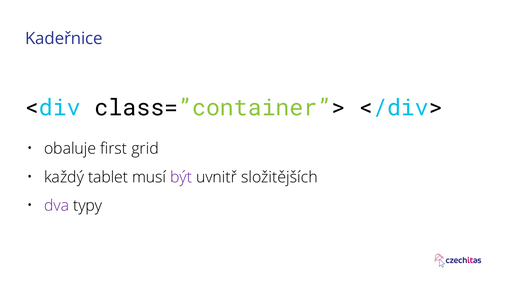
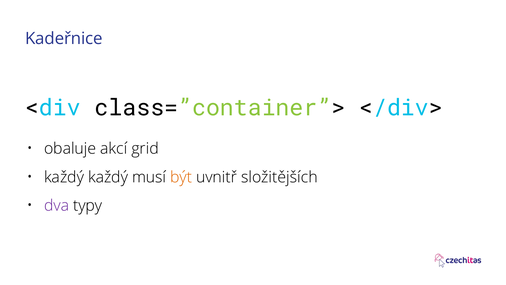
first: first -> akcí (114, 148)
každý tablet: tablet -> každý (108, 177)
být colour: purple -> orange (181, 177)
